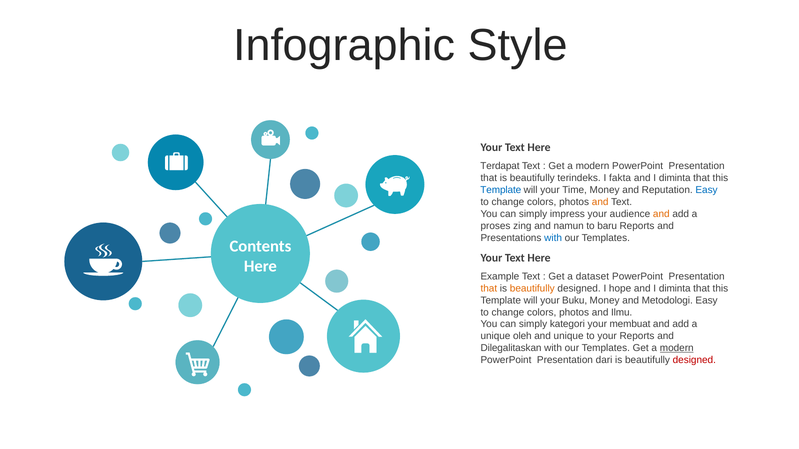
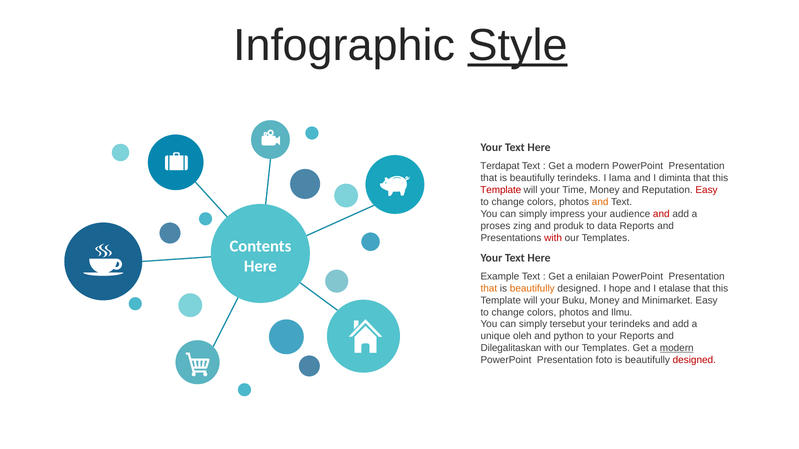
Style underline: none -> present (518, 46)
fakta: fakta -> lama (620, 178)
Template colour: blue -> red (501, 190)
Easy colour: blue -> red (707, 190)
and colour: orange -> red (661, 214)
namun: namun -> produk (569, 226)
baru: baru -> data (607, 226)
with colour: blue -> red (553, 238)
dataset: dataset -> enilaian (593, 277)
hope and I diminta: diminta -> etalase (675, 289)
Metodologi: Metodologi -> Minimarket (667, 301)
kategori: kategori -> tersebut (567, 325)
your membuat: membuat -> terindeks (630, 325)
and unique: unique -> python (569, 337)
dari: dari -> foto (604, 360)
